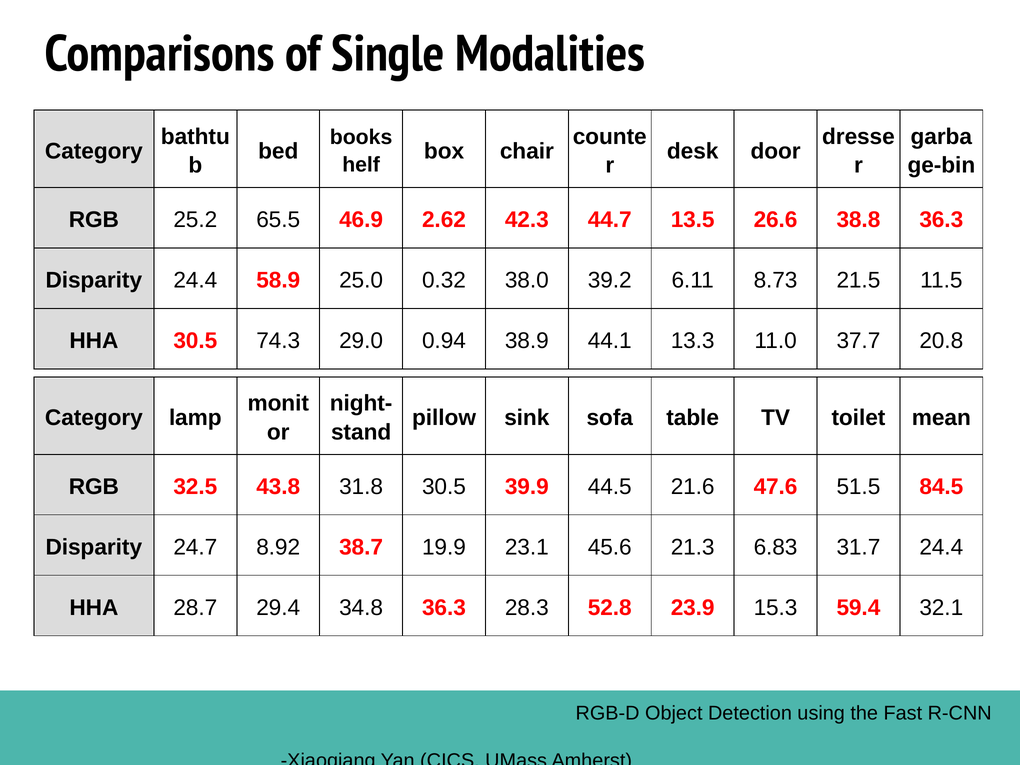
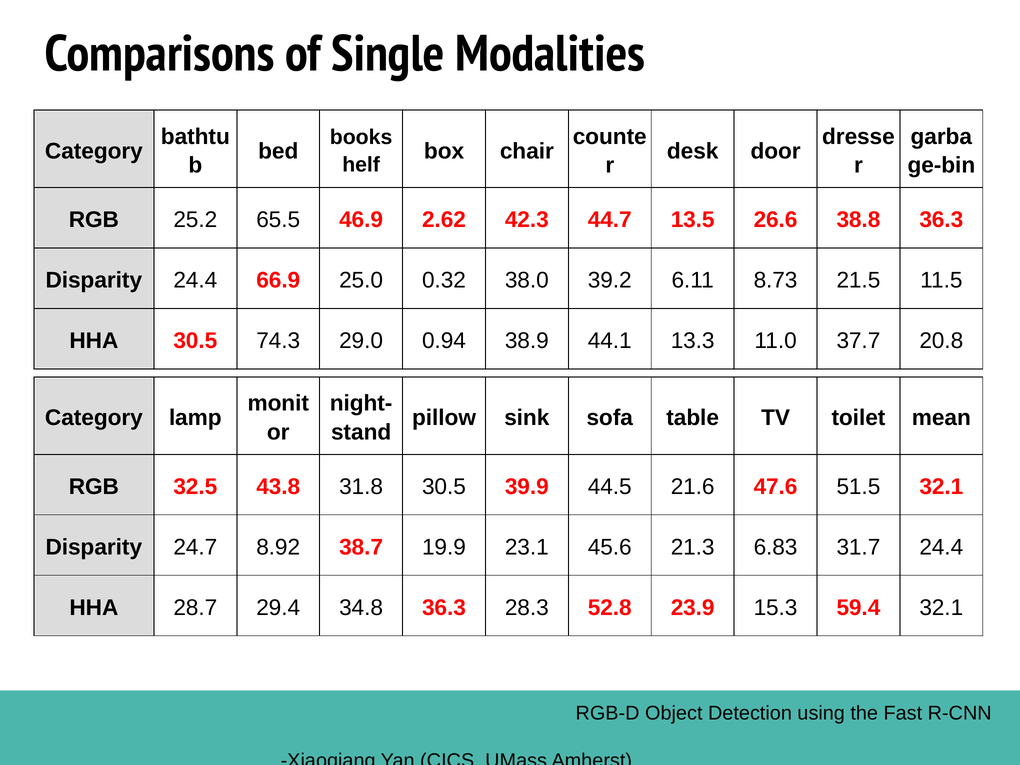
58.9: 58.9 -> 66.9 (278, 280)
51.5 84.5: 84.5 -> 32.1 (941, 487)
